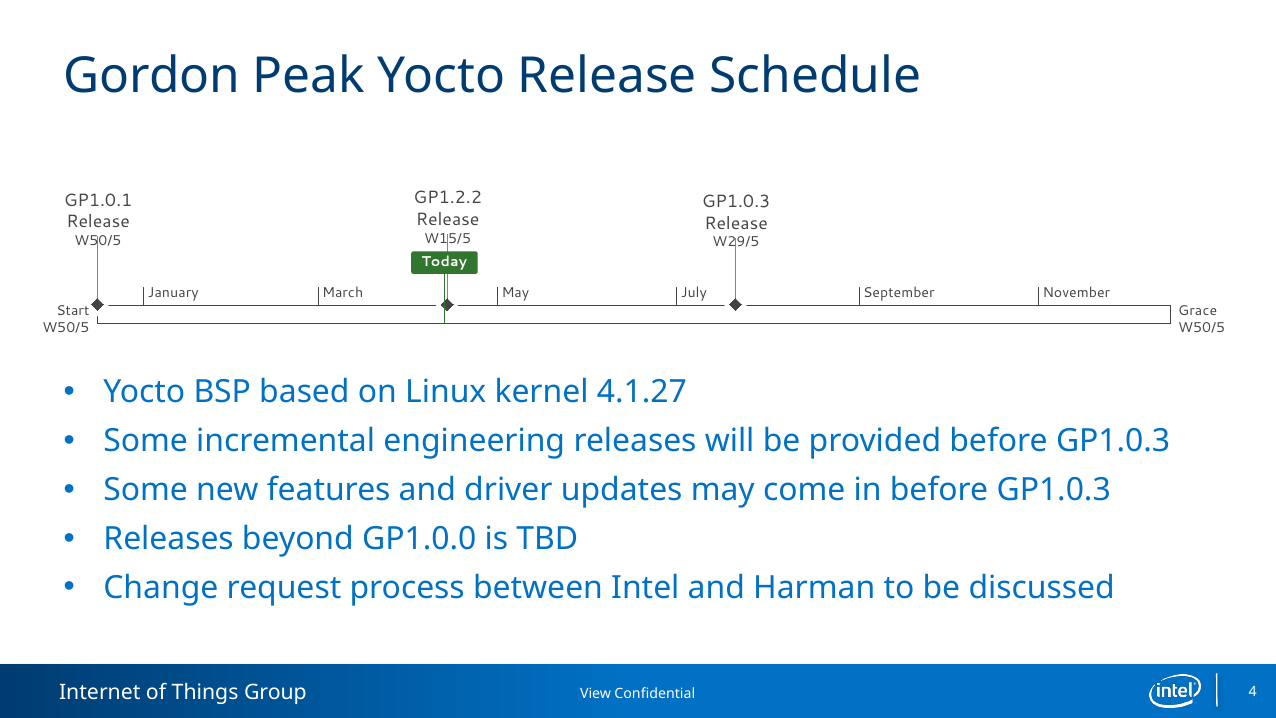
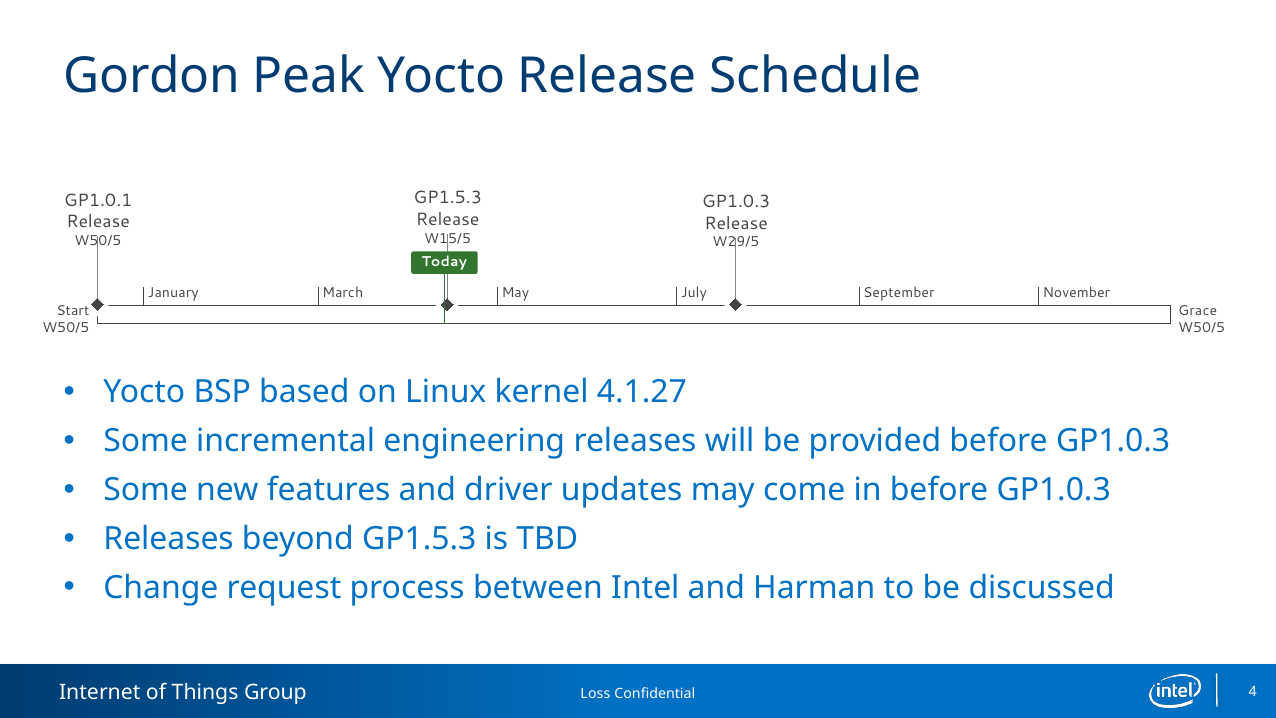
GP1.2.2: GP1.2.2 -> GP1.5.3 (448, 198)
beyond GP1.0.0: GP1.0.0 -> GP1.5.3 (419, 539)
View: View -> Loss (595, 693)
